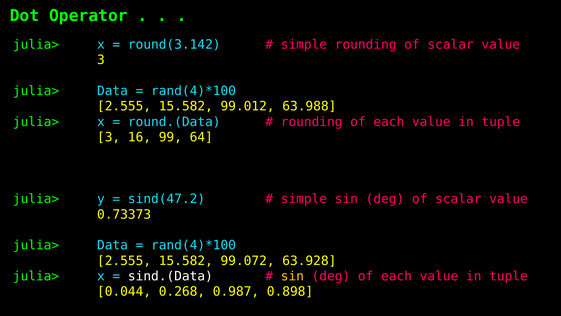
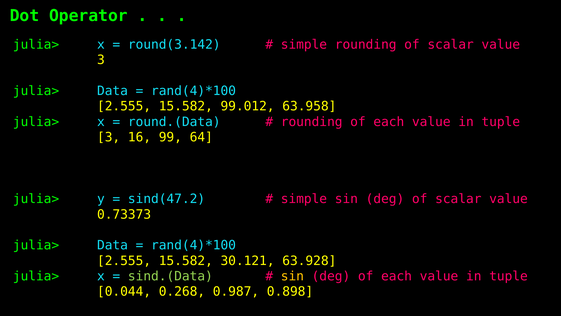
63.988: 63.988 -> 63.958 (309, 106)
99.072: 99.072 -> 30.121 (248, 260)
sind.(Data colour: white -> light green (170, 276)
